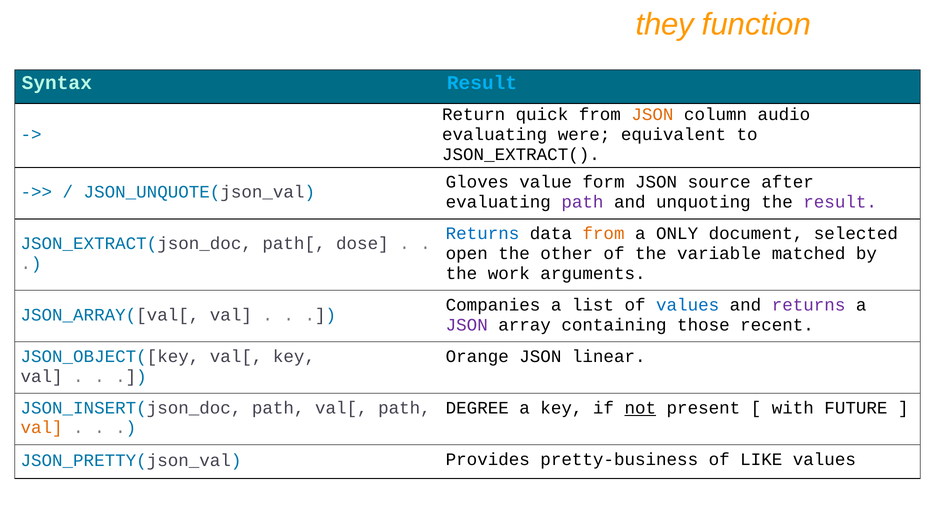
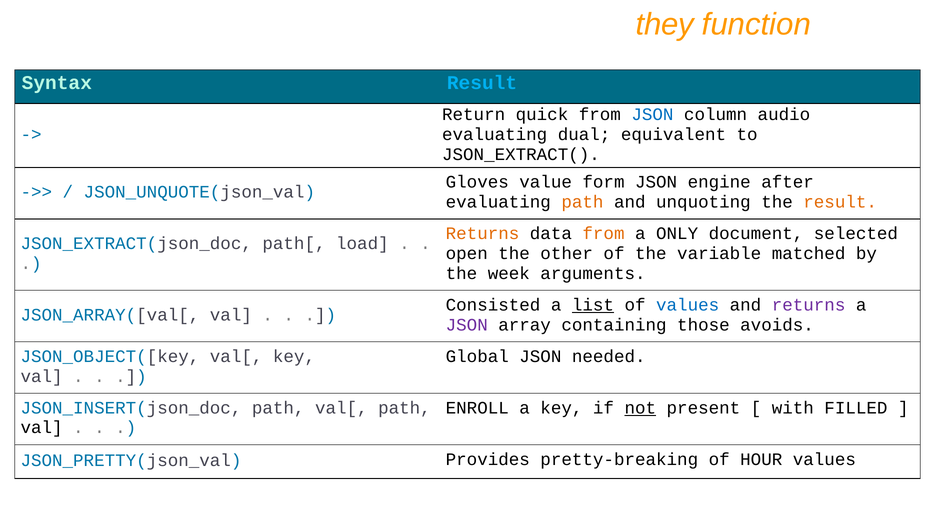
JSON colour: orange -> blue (652, 114)
were: were -> dual (584, 134)
source: source -> engine (719, 182)
path colour: purple -> orange (582, 202)
result colour: purple -> orange (840, 202)
Returns colour: blue -> orange (483, 234)
dose: dose -> load (362, 244)
work: work -> week (509, 273)
Companies: Companies -> Consisted (493, 305)
list underline: none -> present (593, 305)
recent: recent -> avoids (777, 325)
Orange: Orange -> Global (477, 356)
linear: linear -> needed (609, 356)
DEGREE: DEGREE -> ENROLL (477, 408)
FUTURE: FUTURE -> FILLED (856, 408)
val colour: orange -> black (42, 428)
pretty-business: pretty-business -> pretty-breaking (619, 459)
LIKE: LIKE -> HOUR (761, 459)
